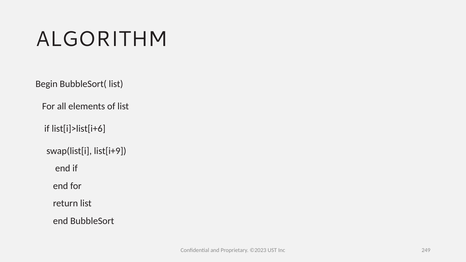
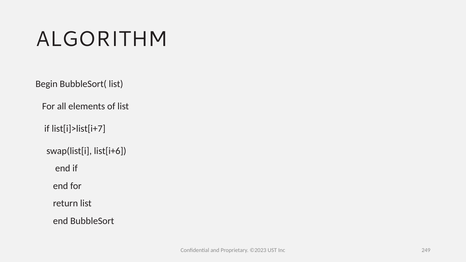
list[i]>list[i+6: list[i]>list[i+6 -> list[i]>list[i+7 (79, 129)
list[i+9: list[i+9 -> list[i+6 (110, 151)
